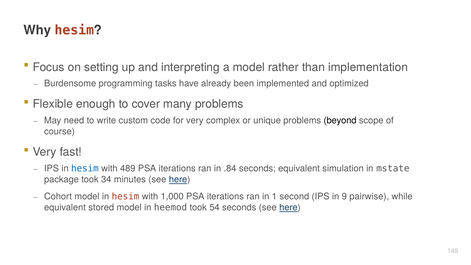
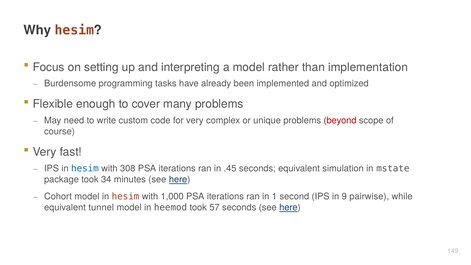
beyond colour: black -> red (340, 120)
489: 489 -> 308 (128, 168)
.84: .84 -> .45 (230, 168)
stored: stored -> tunnel (101, 207)
54: 54 -> 57 (215, 207)
